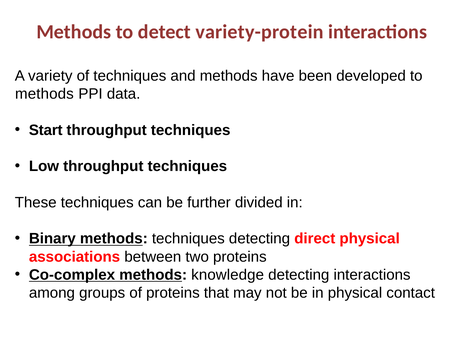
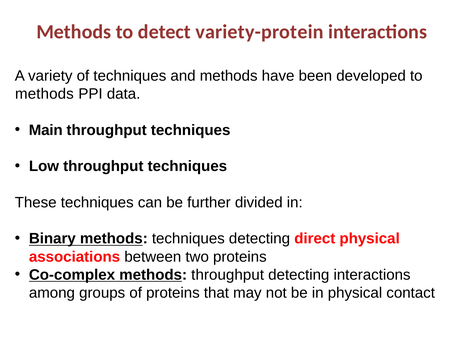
Start: Start -> Main (46, 130)
methods knowledge: knowledge -> throughput (228, 275)
